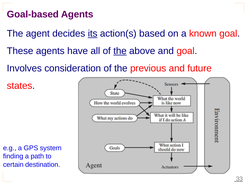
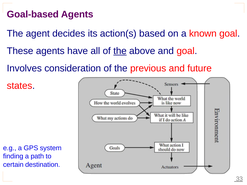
its underline: present -> none (93, 34)
